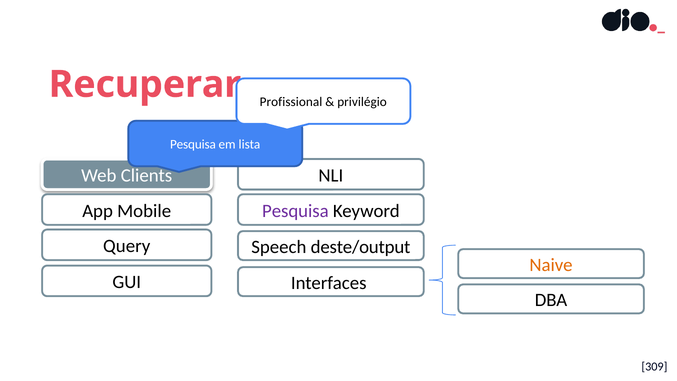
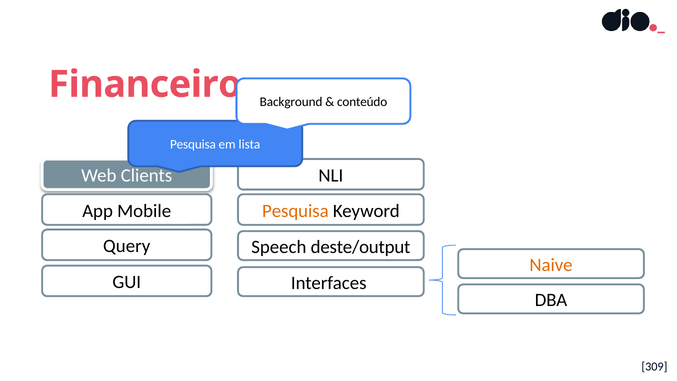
Recuperar: Recuperar -> Financeiro (145, 84)
Profissional: Profissional -> Background (291, 102)
privilégio: privilégio -> conteúdo (362, 102)
Pesquisa colour: purple -> orange (295, 211)
